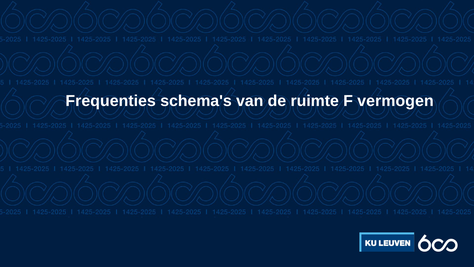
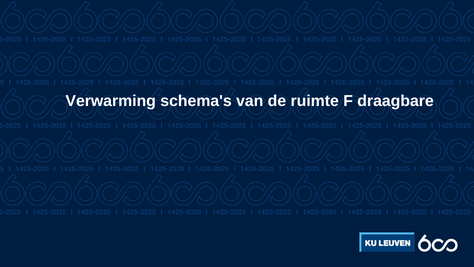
Frequenties: Frequenties -> Verwarming (111, 101)
vermogen: vermogen -> draagbare (396, 101)
